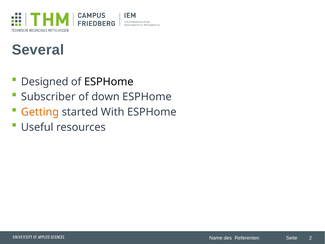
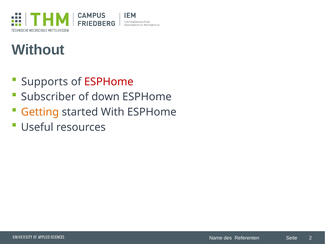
Several: Several -> Without (38, 50)
Designed: Designed -> Supports (45, 82)
ESPHome colour: black -> red (109, 82)
